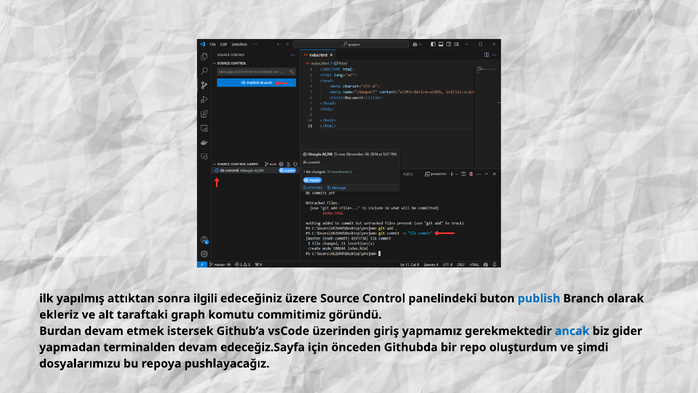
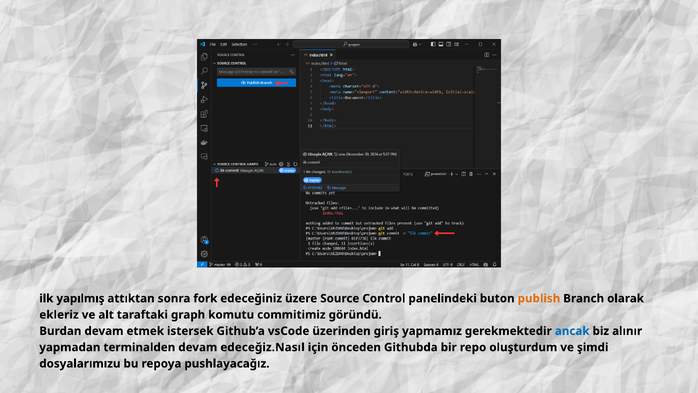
ilgili: ilgili -> fork (205, 298)
publish colour: blue -> orange (539, 298)
gider: gider -> alınır (627, 331)
edeceğiz.Sayfa: edeceğiz.Sayfa -> edeceğiz.Nasıl (262, 347)
